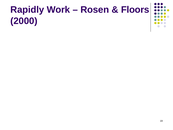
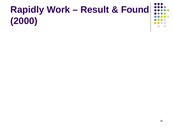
Rosen: Rosen -> Result (95, 10)
Floors: Floors -> Found (135, 10)
